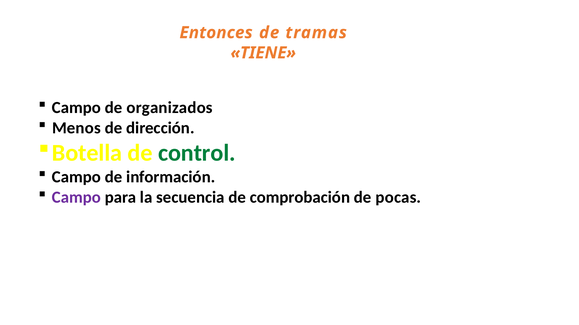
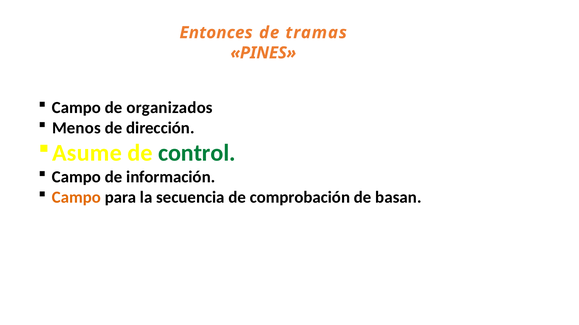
TIENE: TIENE -> PINES (263, 53)
Botella: Botella -> Asume (87, 153)
Campo colour: purple -> orange (77, 198)
pocas: pocas -> basan (398, 198)
